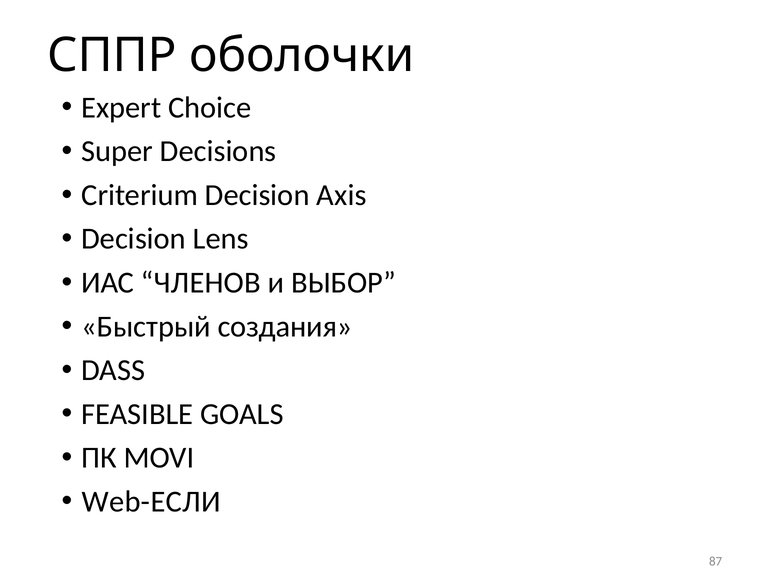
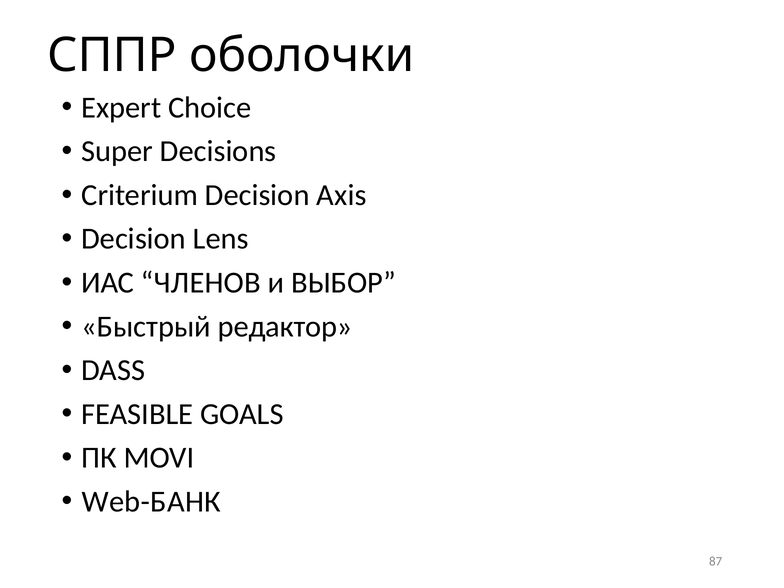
создания: создания -> редактор (285, 326)
Web-ЕСЛИ: Web-ЕСЛИ -> Web-БАНК (151, 502)
